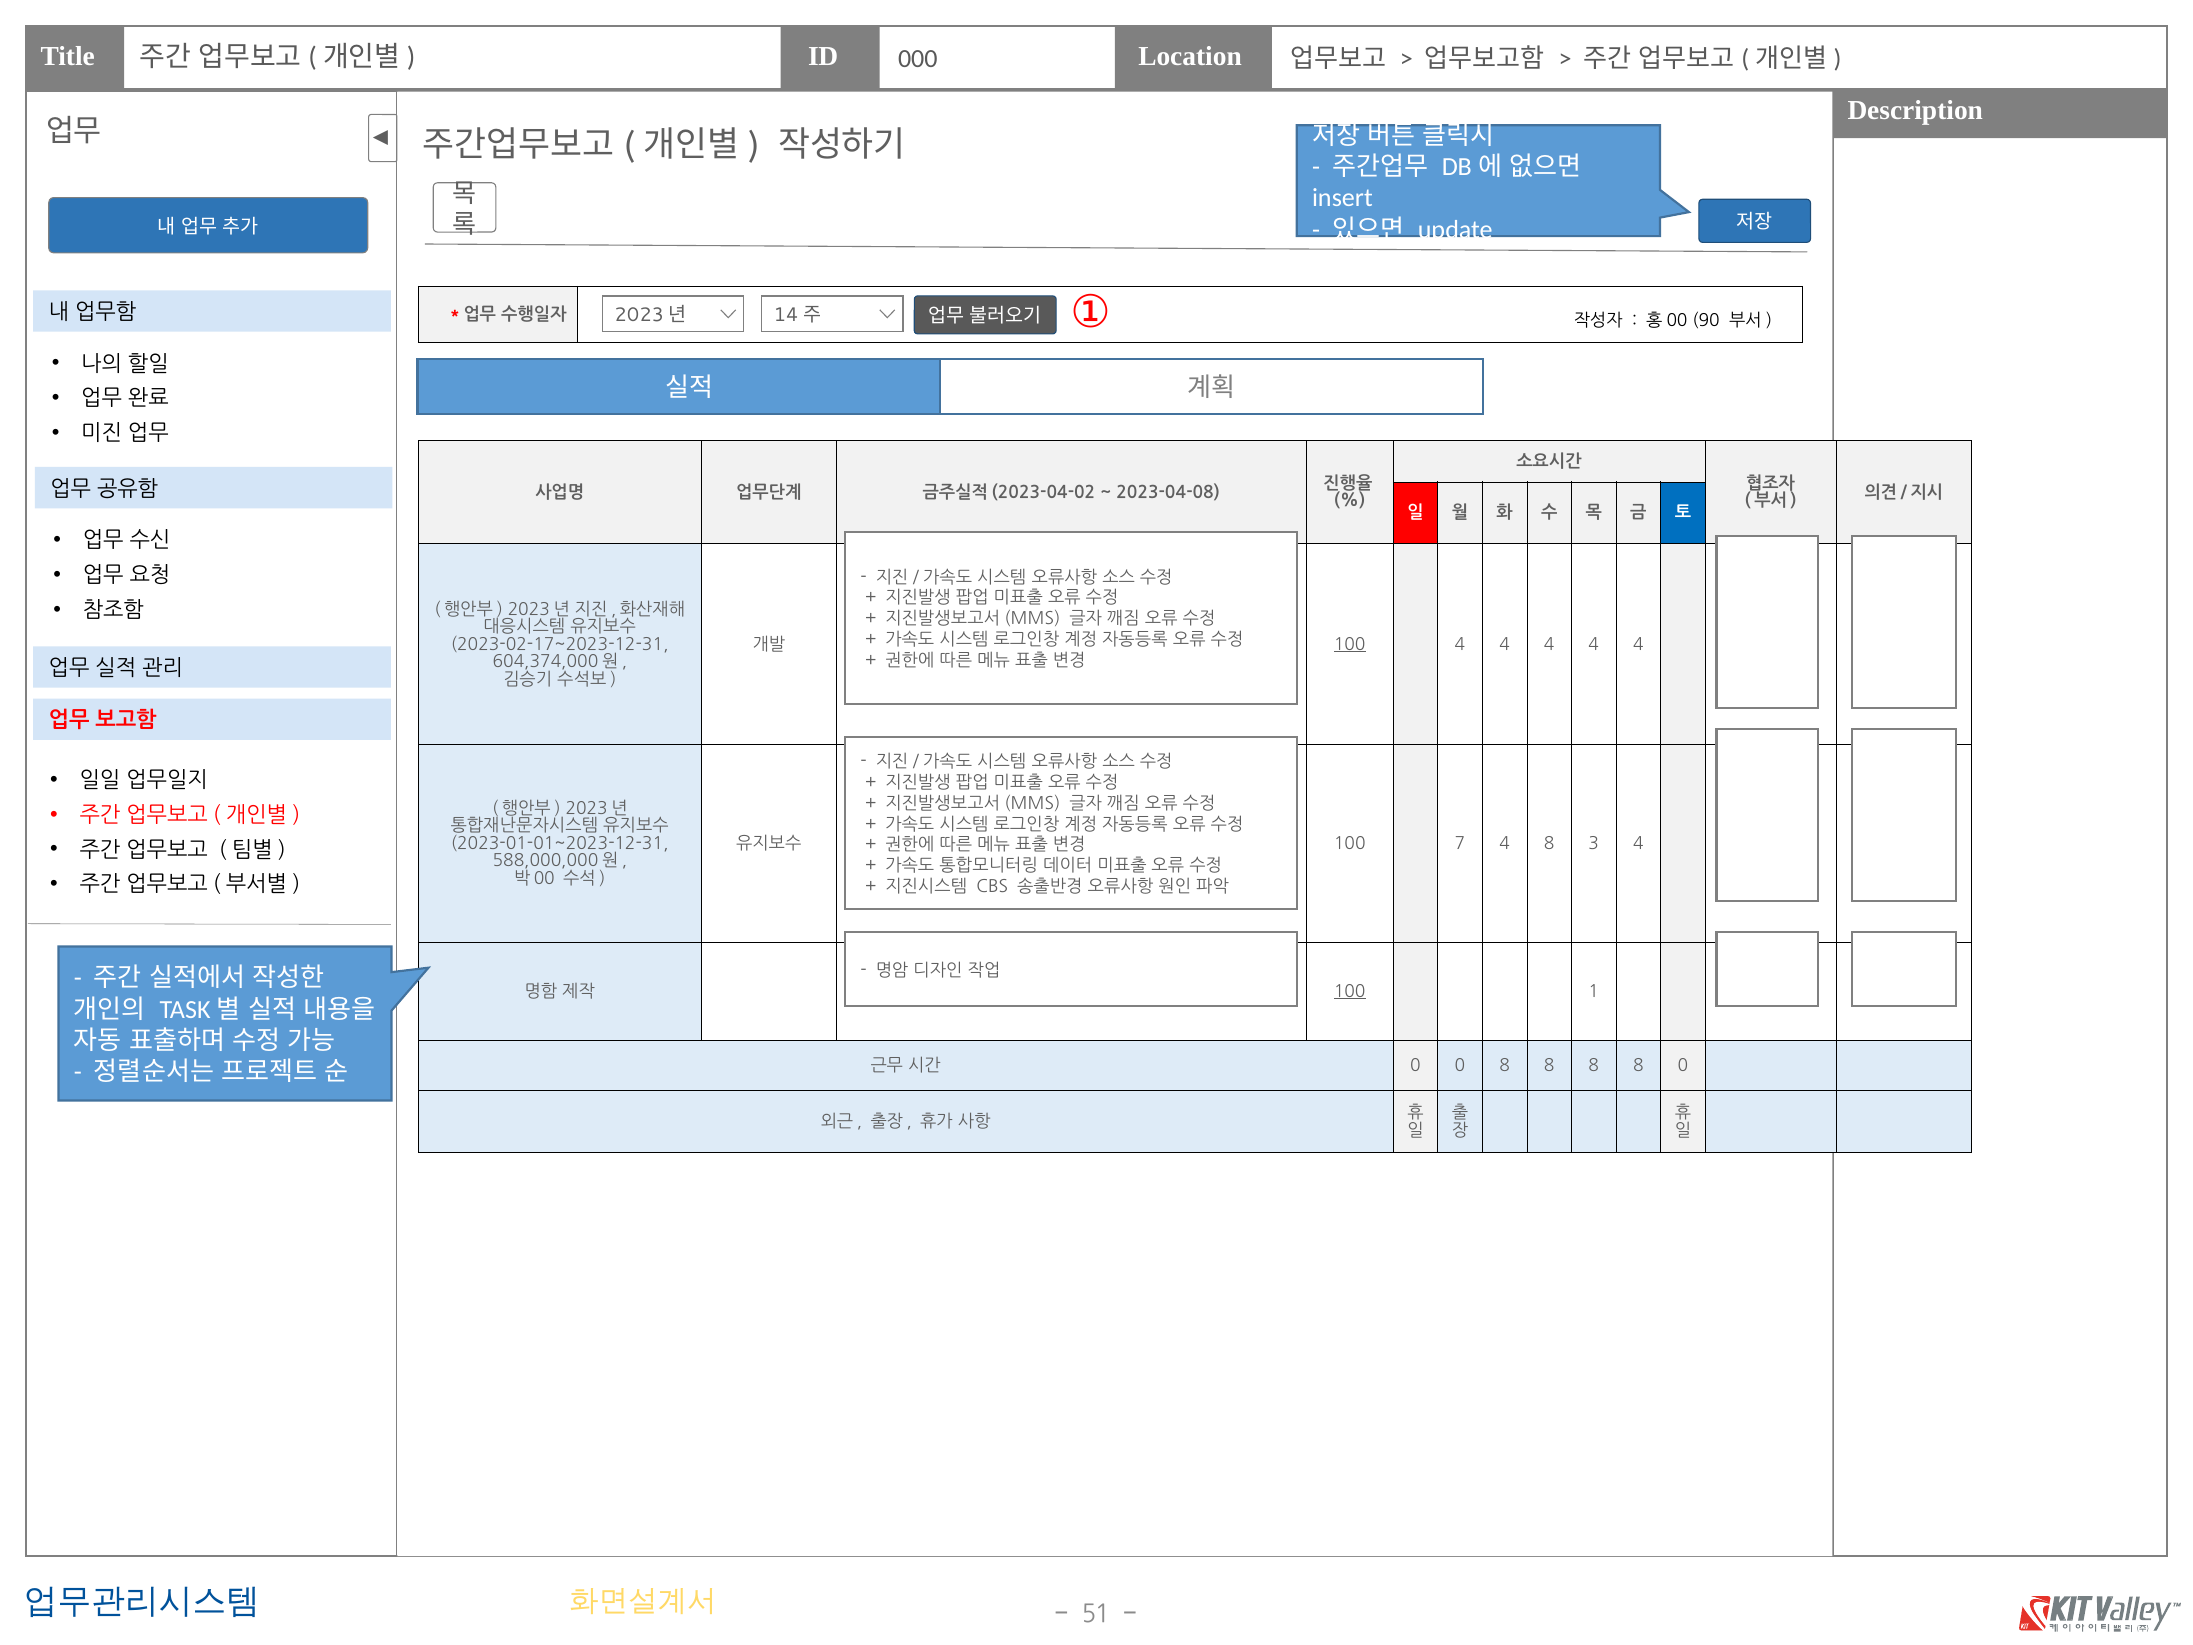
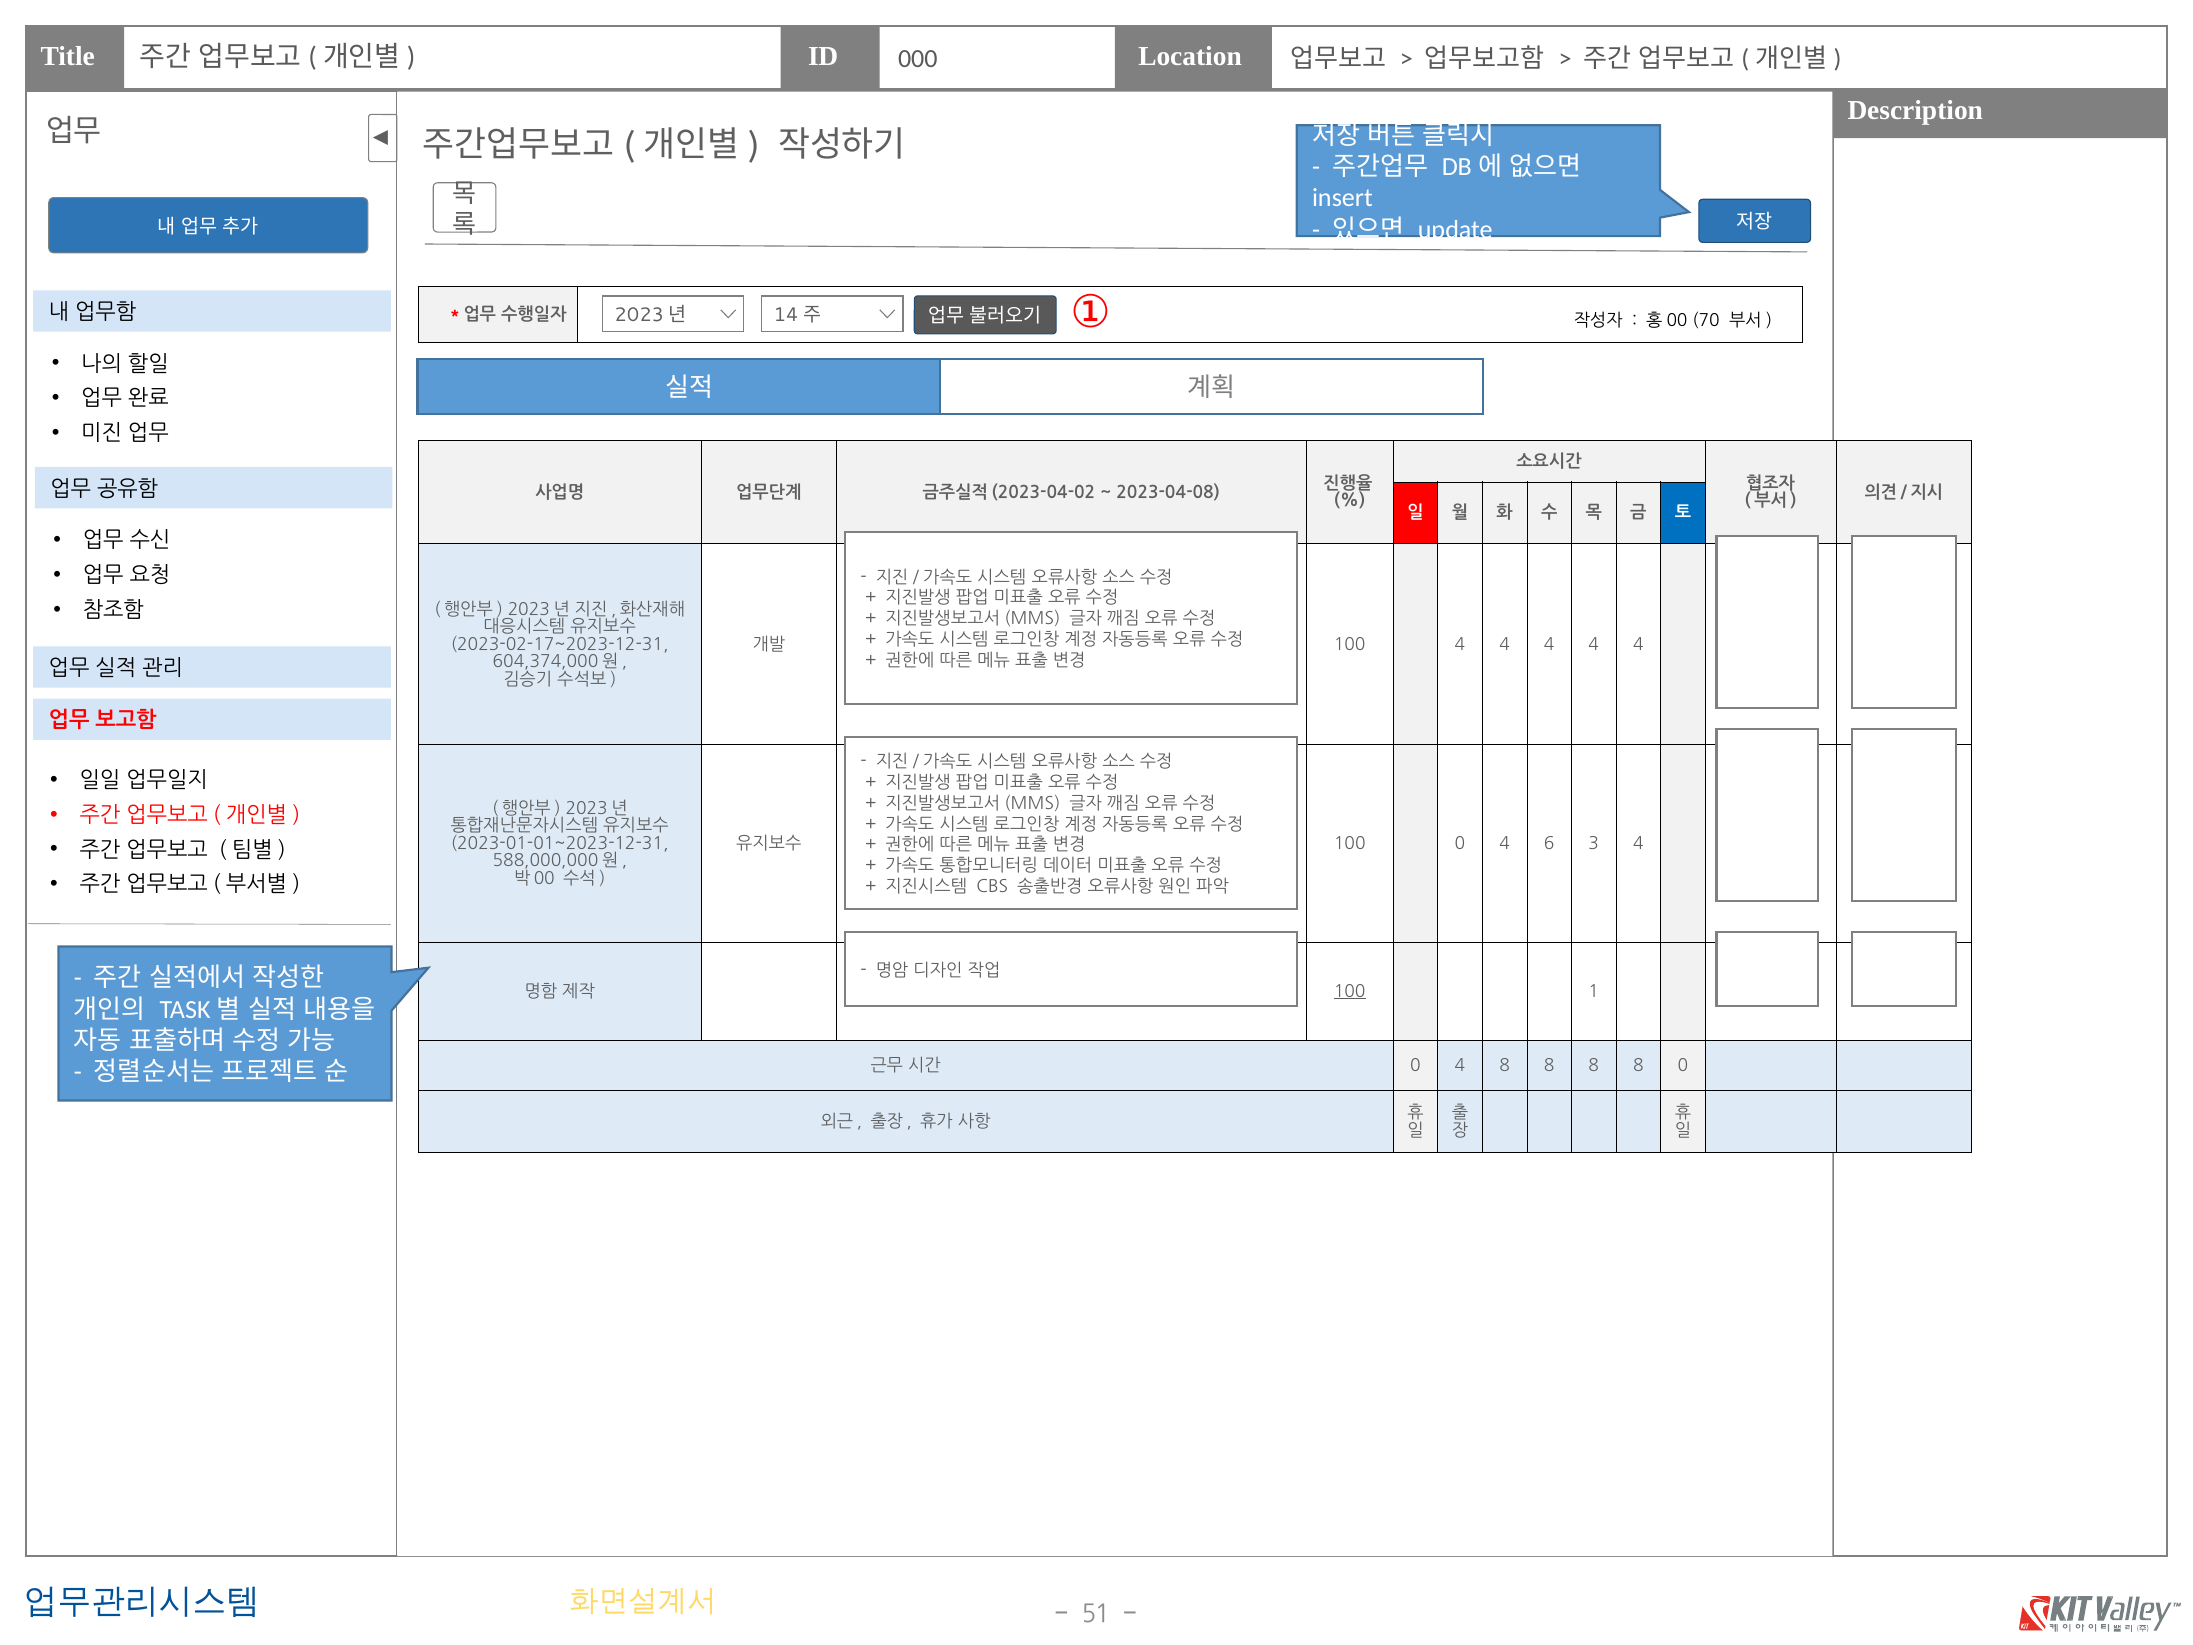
90: 90 -> 70 (1706, 321)
100 underline: present -> none (1350, 644)
100 7: 7 -> 0 (1460, 844)
4 8: 8 -> 6 (1549, 844)
0: 0 -> 4 (1460, 1065)
